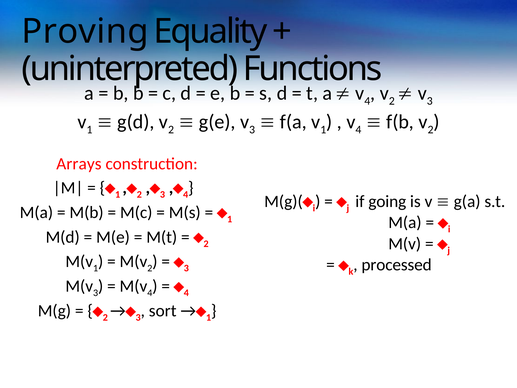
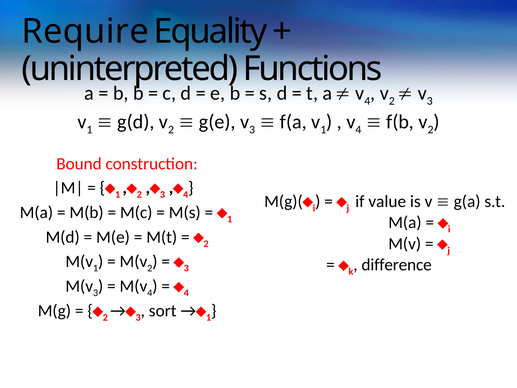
Proving: Proving -> Require (85, 31)
Arrays: Arrays -> Bound (79, 164)
going: going -> value (387, 201)
processed: processed -> difference (397, 265)
